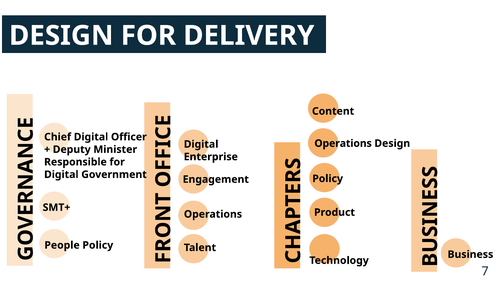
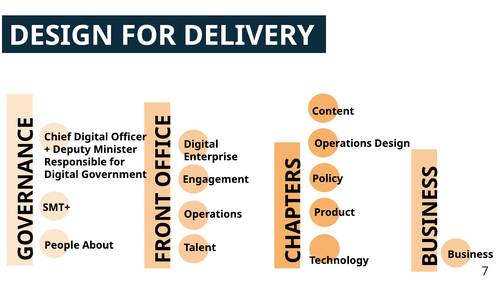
People Policy: Policy -> About (98, 246)
